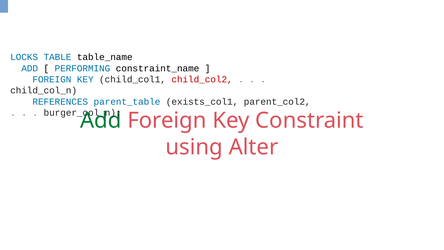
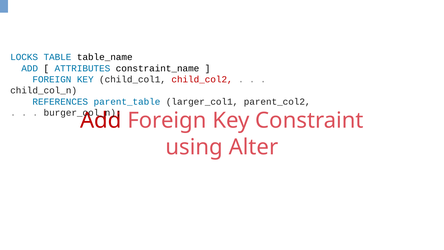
PERFORMING: PERFORMING -> ATTRIBUTES (82, 68)
exists_col1: exists_col1 -> larger_col1 (202, 102)
Add colour: green -> red (101, 120)
